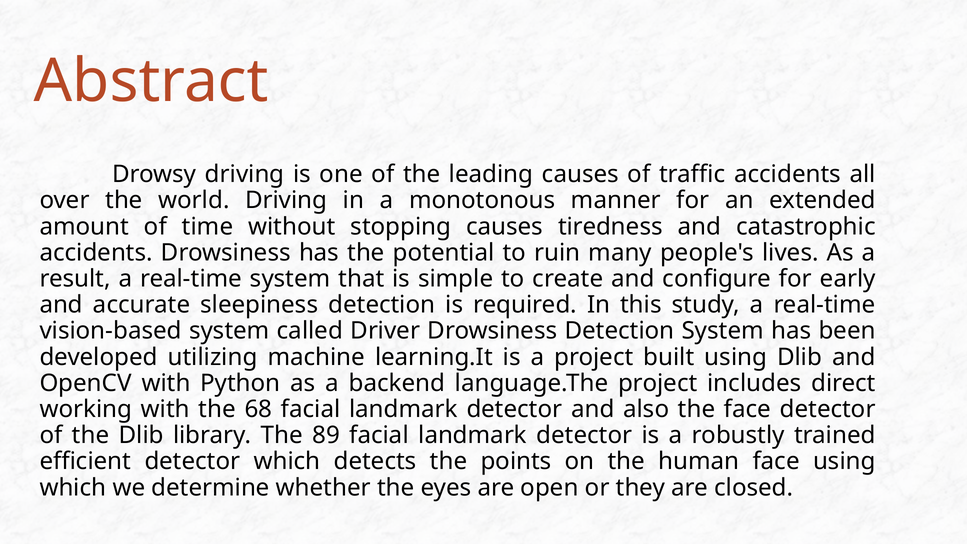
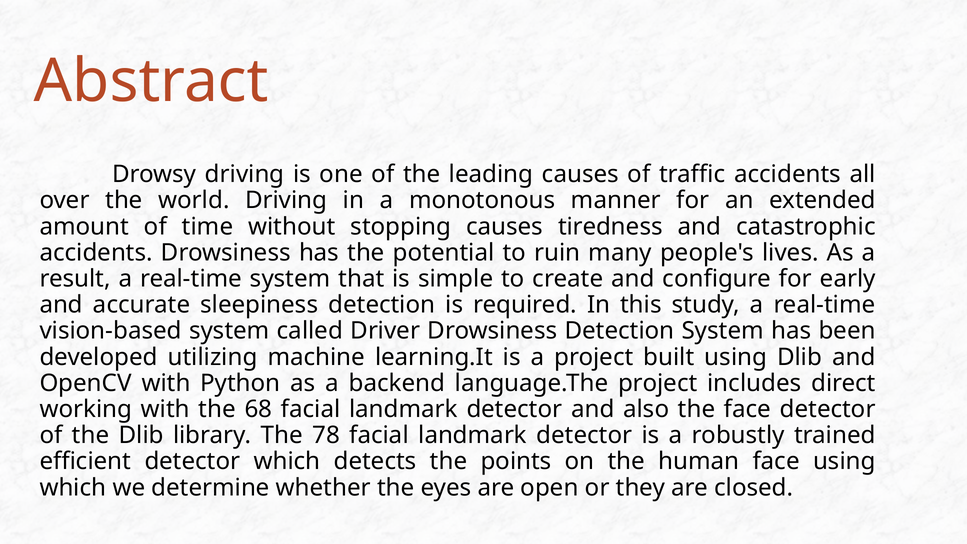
89: 89 -> 78 (326, 435)
